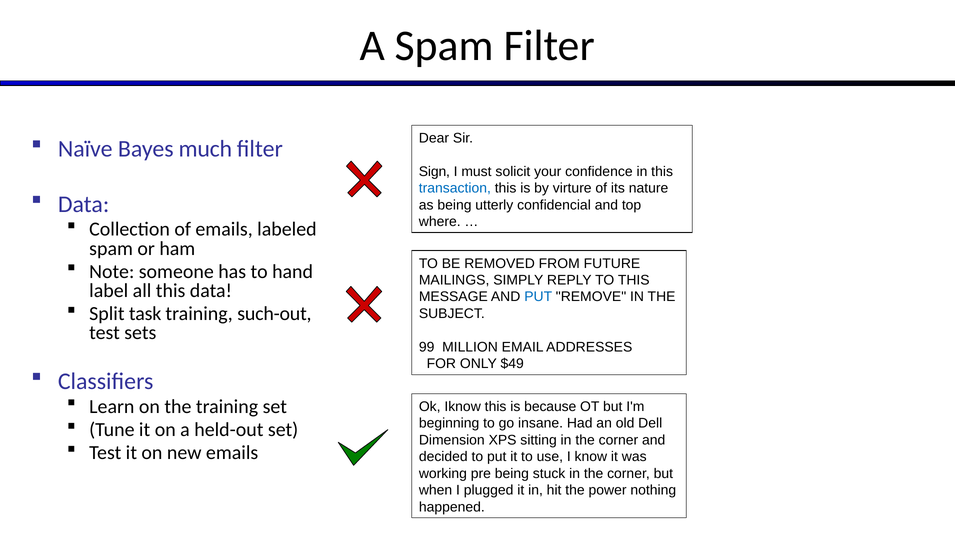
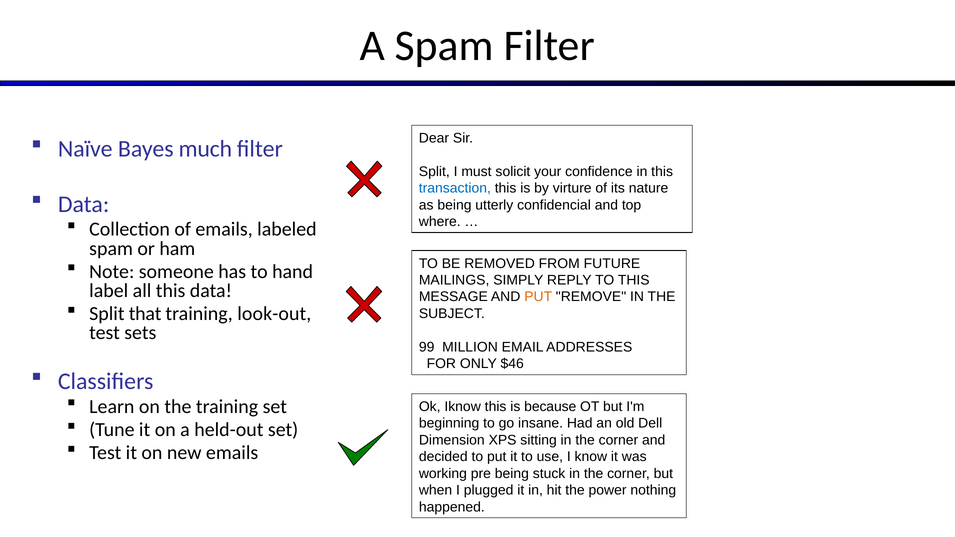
Sign: Sign -> Split (434, 172)
PUT colour: blue -> orange (538, 297)
task: task -> that (145, 314)
such-out: such-out -> look-out (274, 314)
$49: $49 -> $46 (512, 364)
